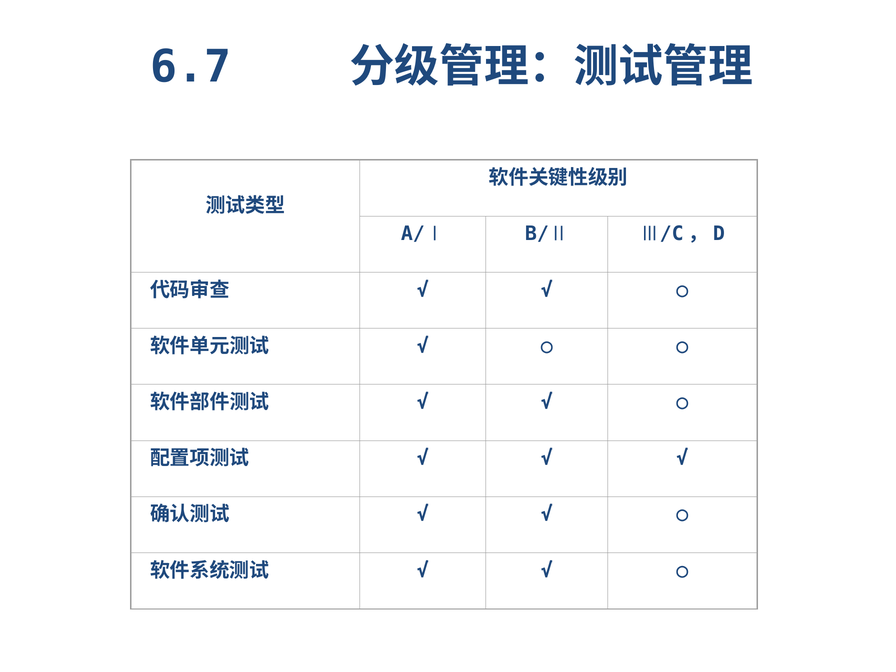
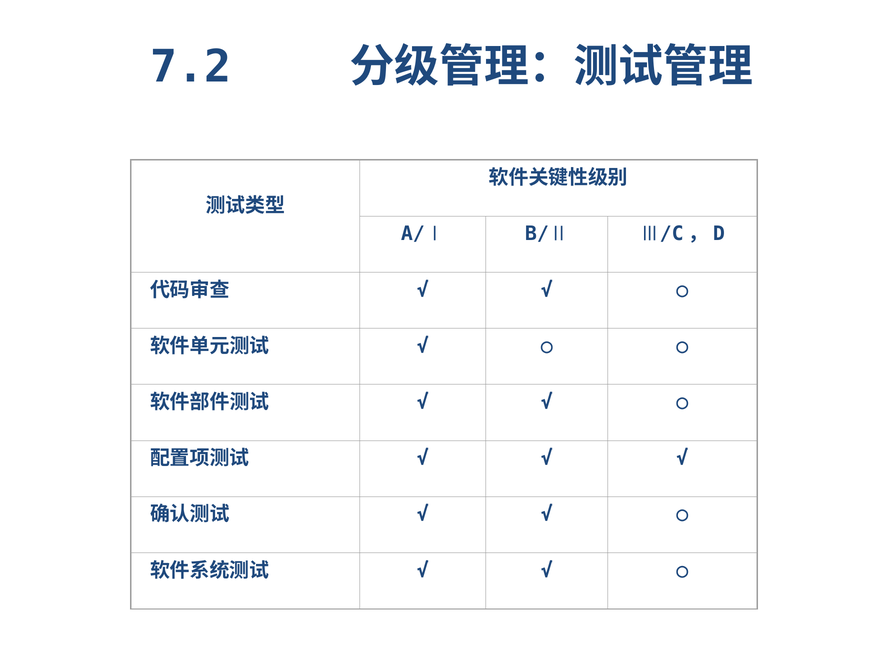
6.7: 6.7 -> 7.2 (191, 67)
